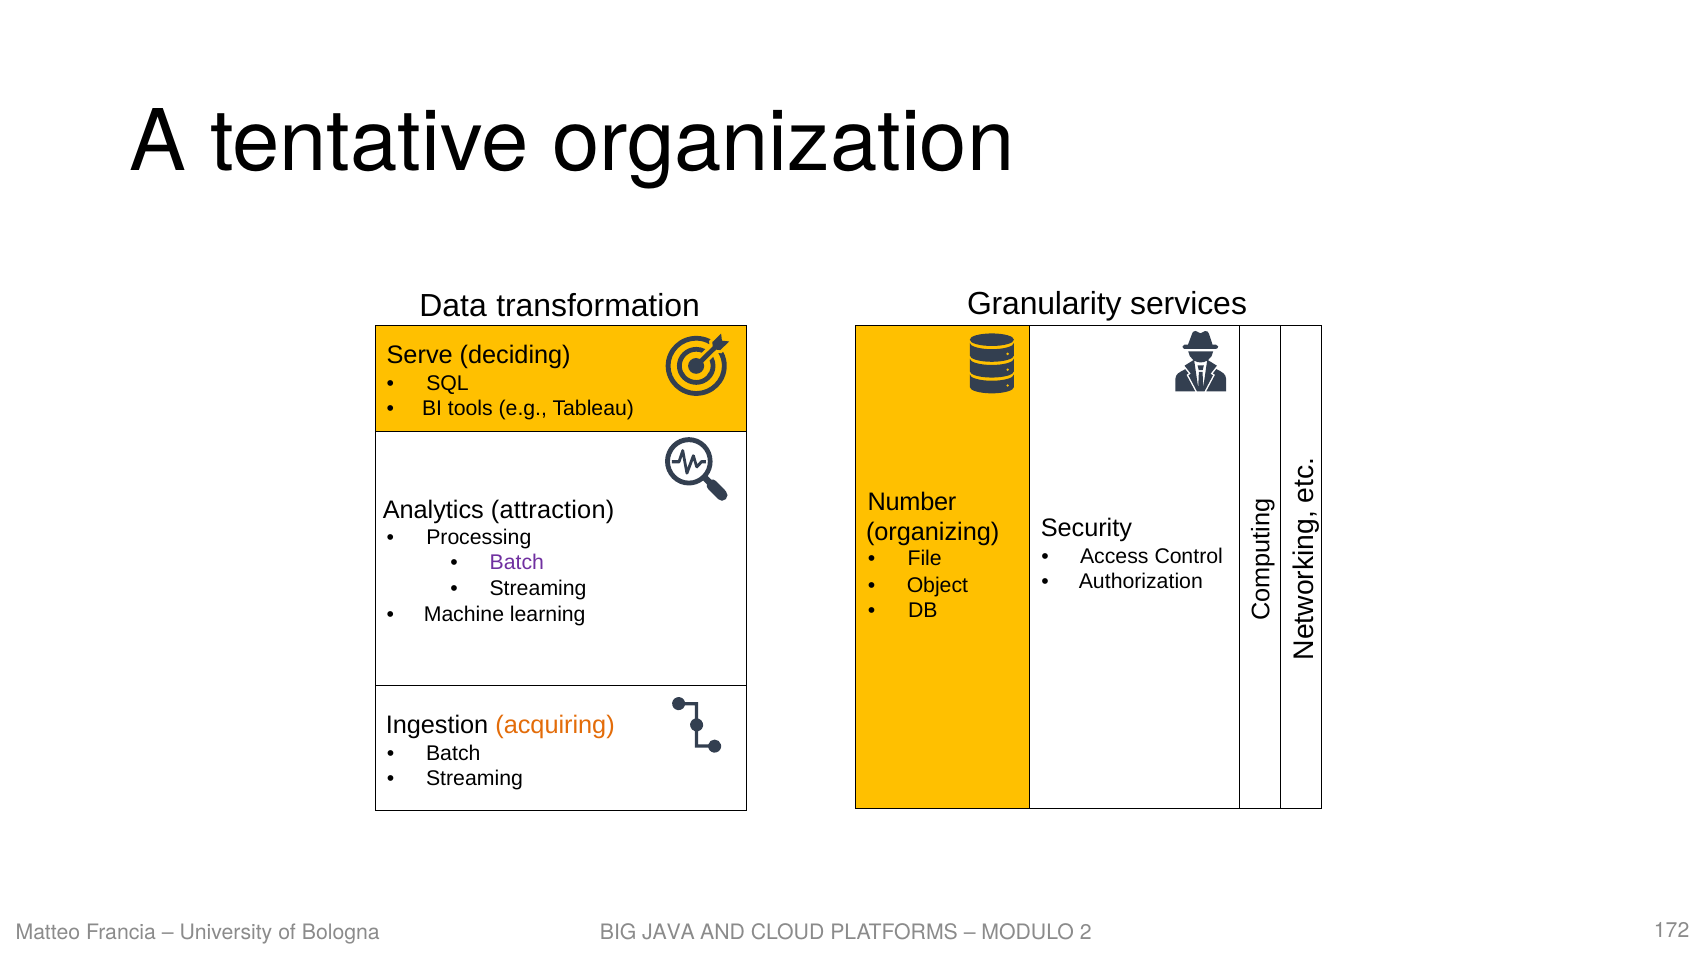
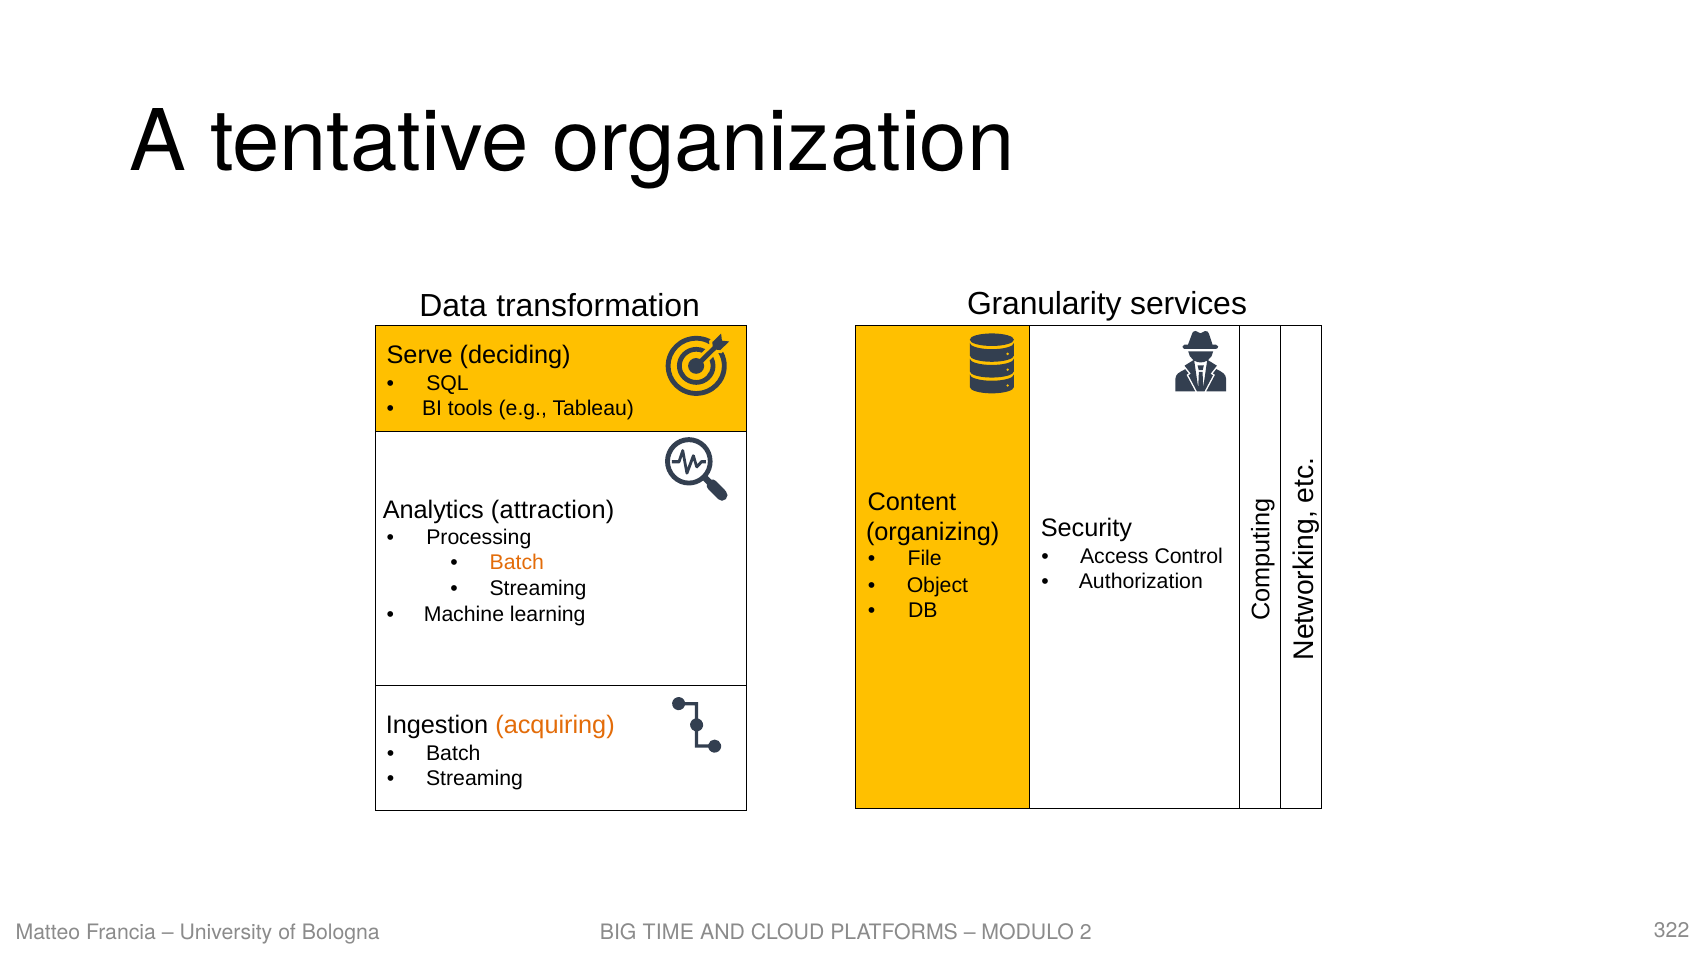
Number: Number -> Content (912, 502)
Batch colour: purple -> orange (517, 563)
JAVA: JAVA -> TIME (668, 933)
172: 172 -> 322 (1672, 931)
